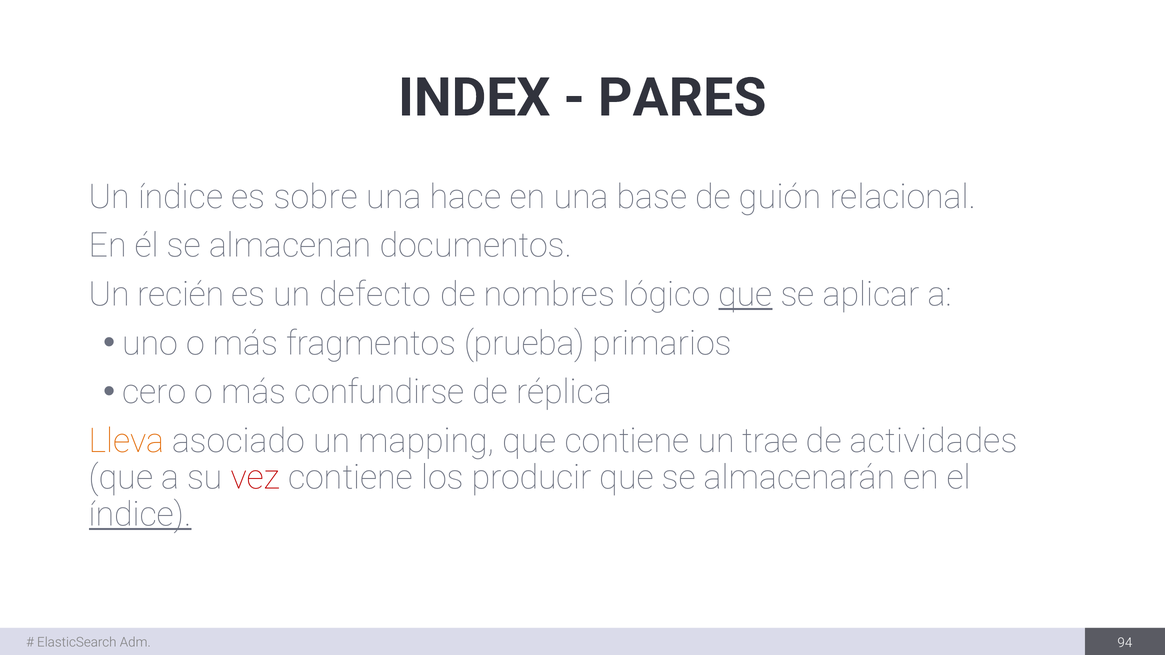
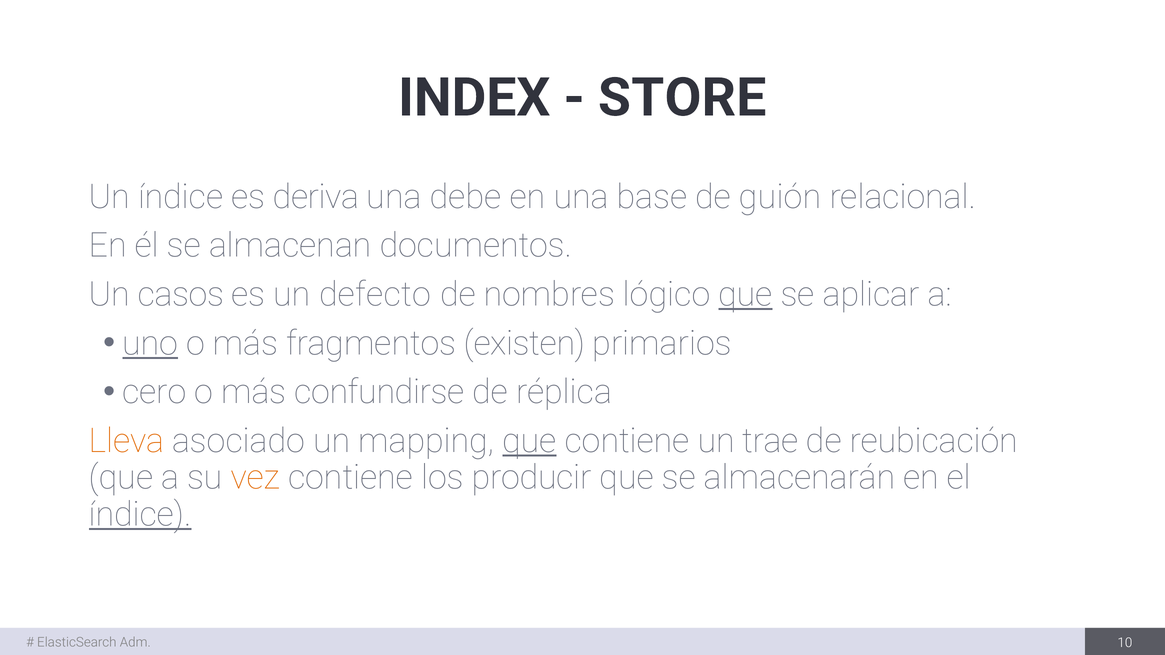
PARES: PARES -> STORE (682, 98)
sobre: sobre -> deriva (316, 197)
hace: hace -> debe (466, 197)
recién: recién -> casos (181, 295)
uno underline: none -> present (150, 344)
prueba: prueba -> existen (524, 344)
que underline: none -> present (529, 441)
actividades: actividades -> reubicación (934, 441)
vez colour: red -> orange (255, 478)
94: 94 -> 10 (1125, 643)
